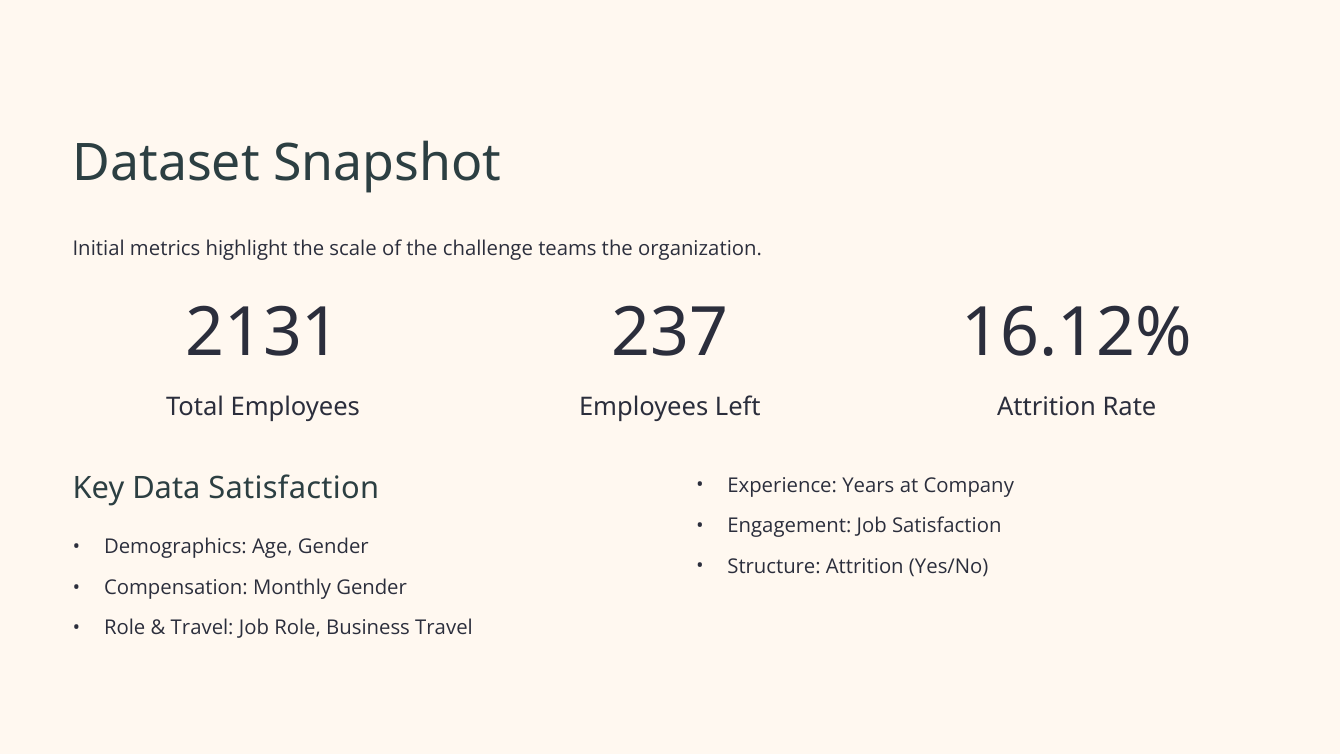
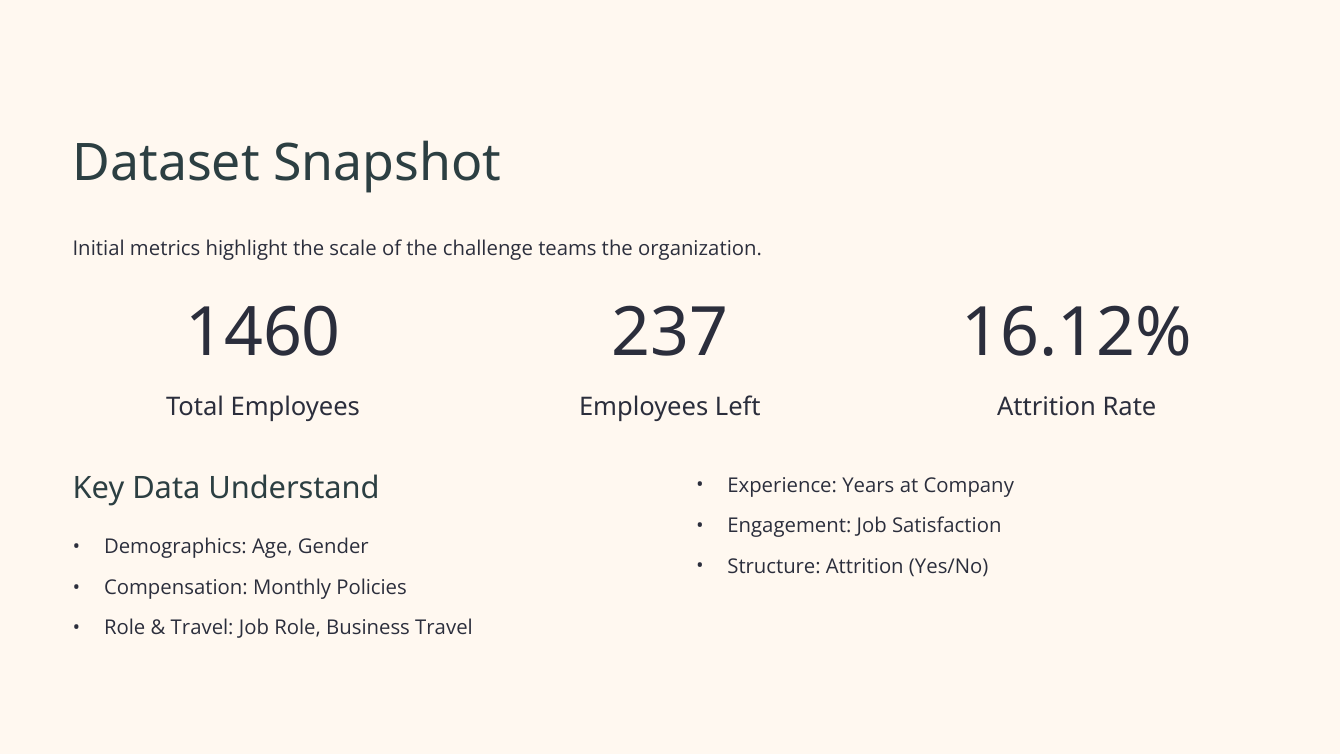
2131: 2131 -> 1460 (263, 333)
Data Satisfaction: Satisfaction -> Understand (294, 488)
Monthly Gender: Gender -> Policies (372, 587)
